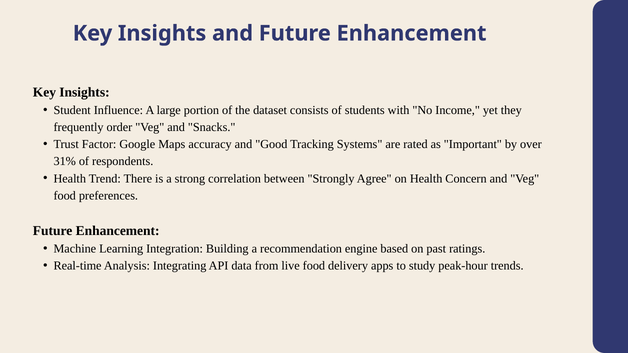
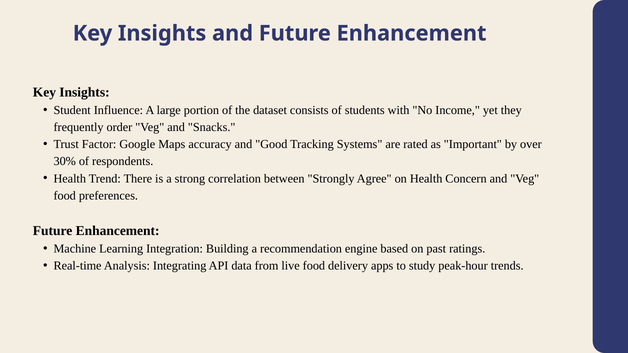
31%: 31% -> 30% (65, 162)
